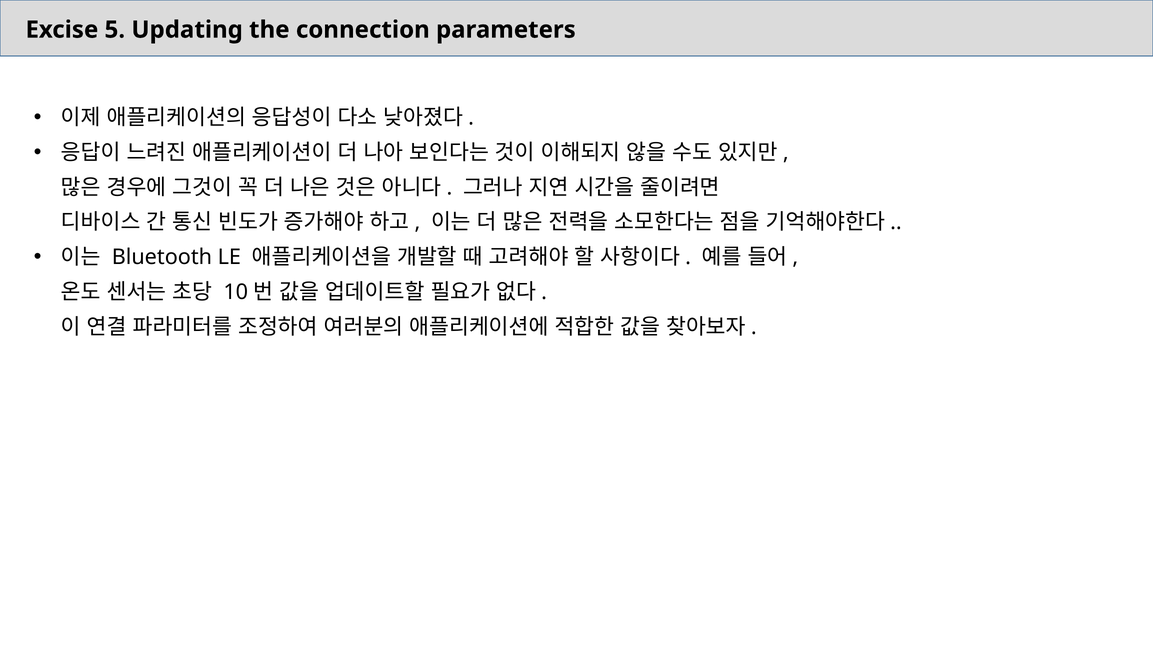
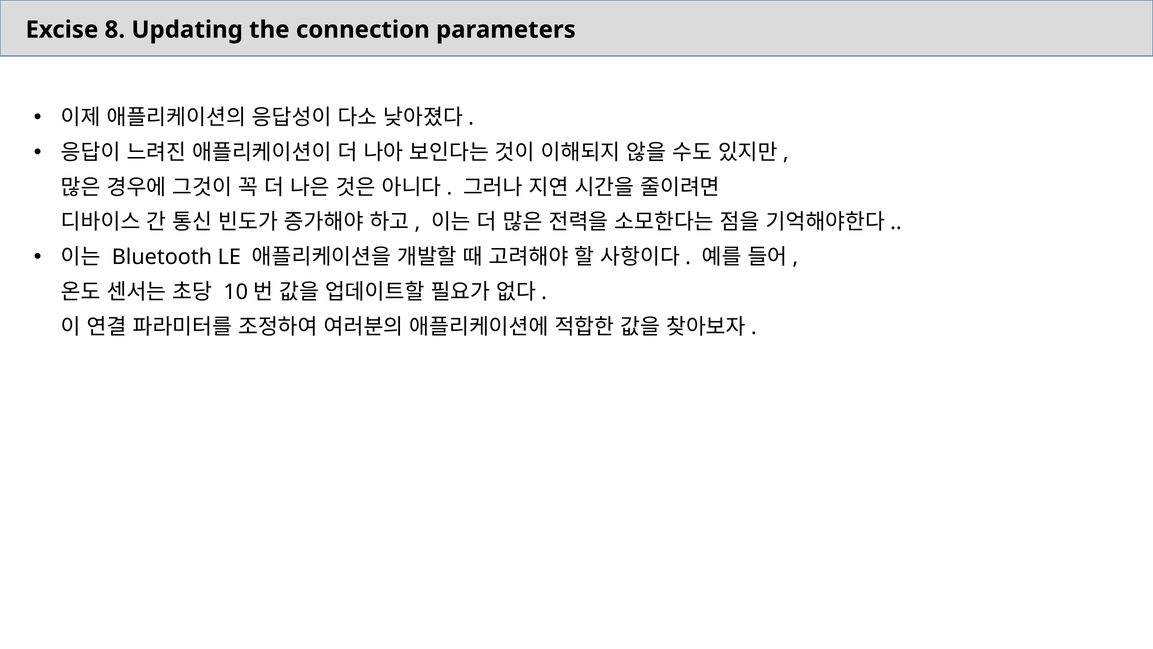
5: 5 -> 8 (115, 30)
